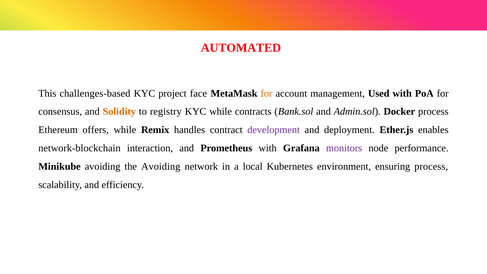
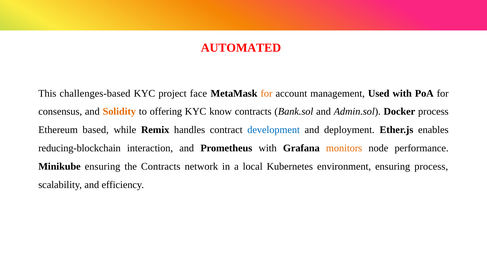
registry: registry -> offering (166, 112)
KYC while: while -> know (221, 112)
offers: offers -> based (96, 130)
development colour: purple -> blue (274, 130)
network-blockchain: network-blockchain -> reducing-blockchain (80, 148)
monitors colour: purple -> orange (344, 148)
Minikube avoiding: avoiding -> ensuring (103, 166)
the Avoiding: Avoiding -> Contracts (161, 166)
